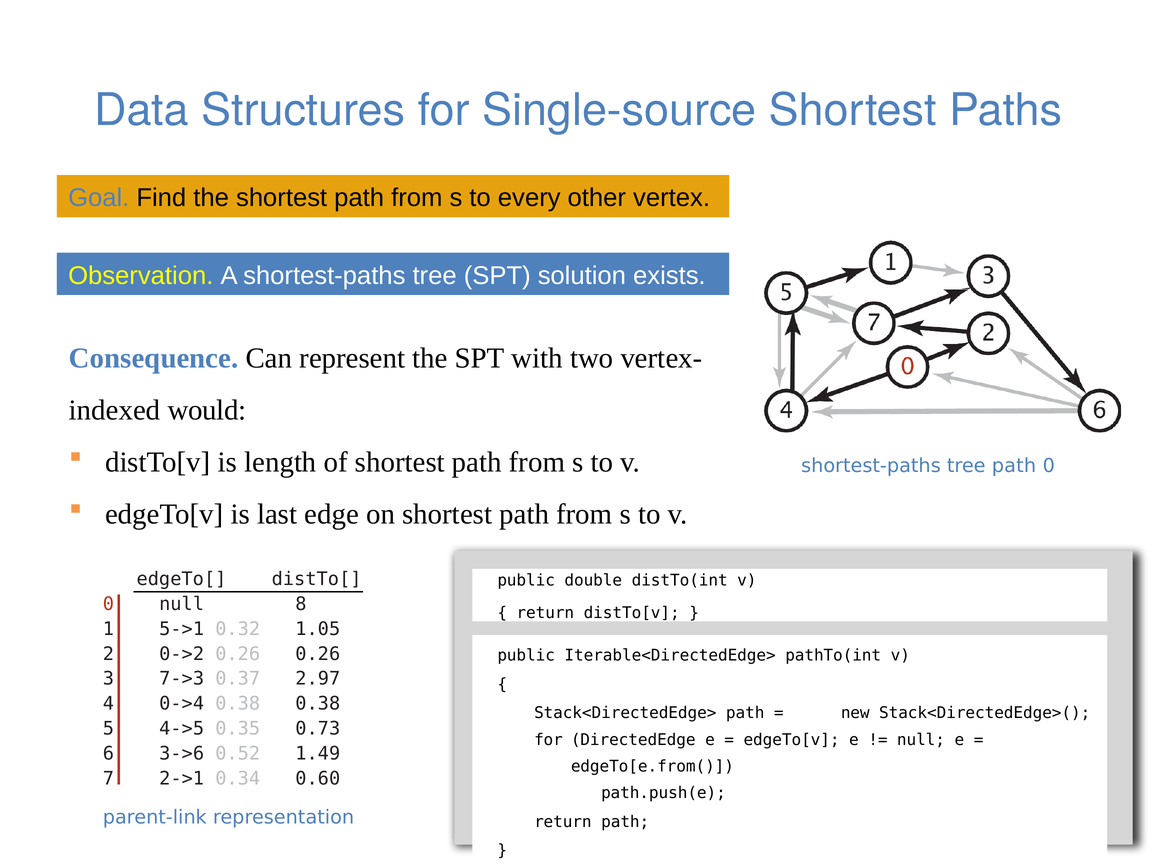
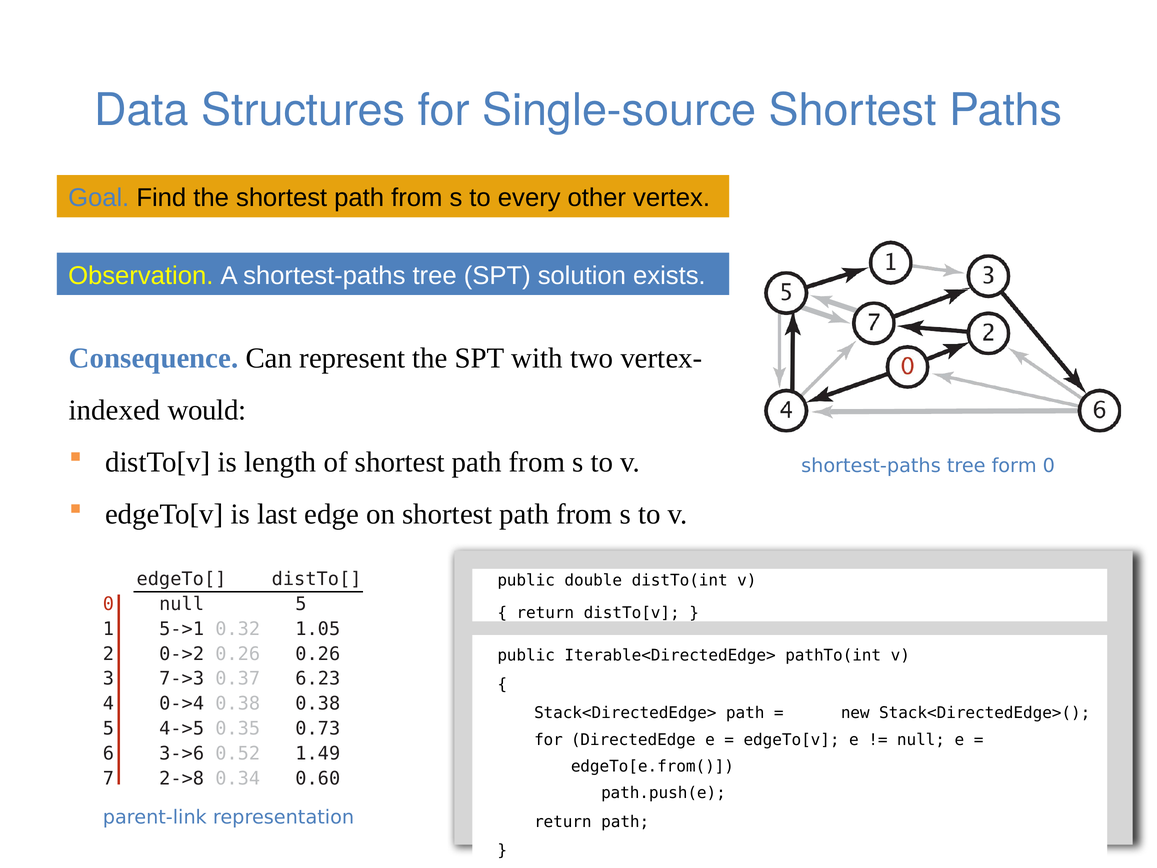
tree path: path -> form (1014, 466)
null 8: 8 -> 5 (301, 604)
2.97: 2.97 -> 6.23 (318, 679)
2->1: 2->1 -> 2->8 (182, 778)
